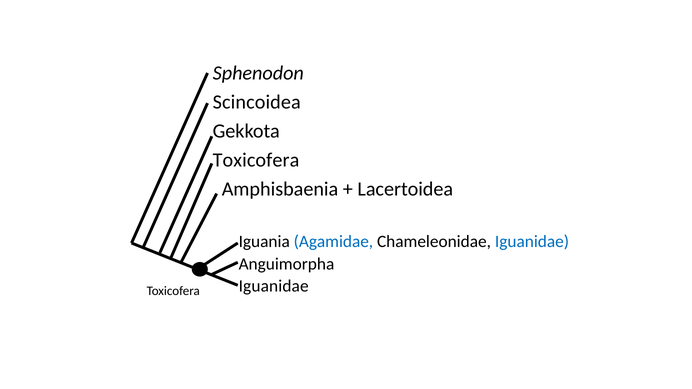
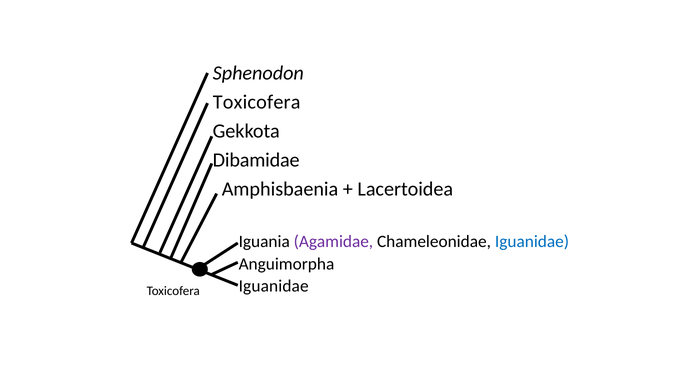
Scincoidea: Scincoidea -> Toxicofera (257, 102)
Toxicofera: Toxicofera -> Dibamidae (256, 160)
Agamidae colour: blue -> purple (333, 242)
